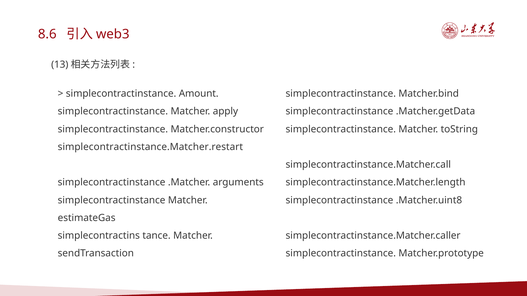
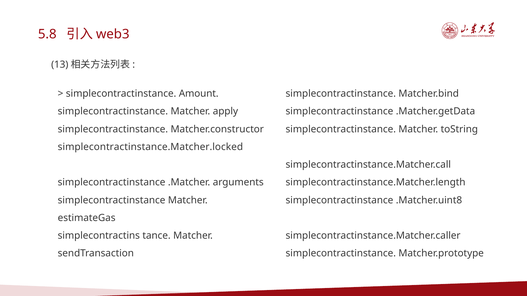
8.6: 8.6 -> 5.8 (47, 34)
simplecontractinstance.Matcher.restart: simplecontractinstance.Matcher.restart -> simplecontractinstance.Matcher.locked (150, 147)
